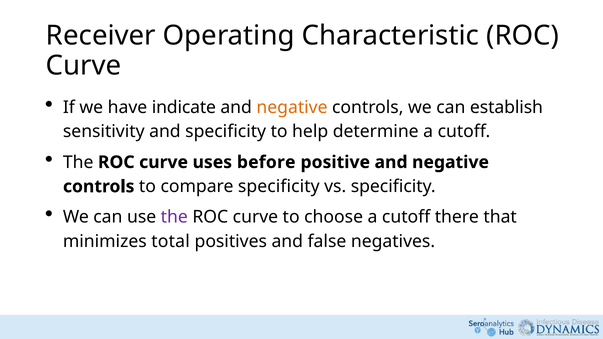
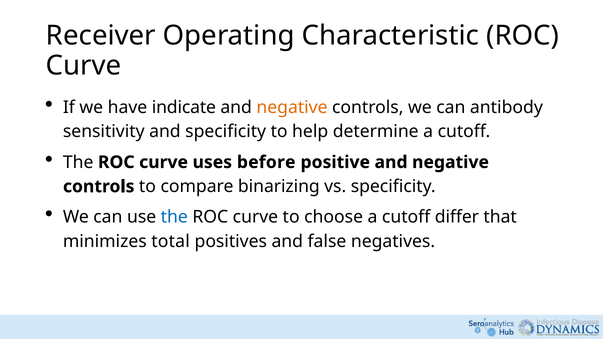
establish: establish -> antibody (506, 107)
compare specificity: specificity -> binarizing (279, 187)
the colour: purple -> blue (174, 217)
there: there -> differ (457, 217)
